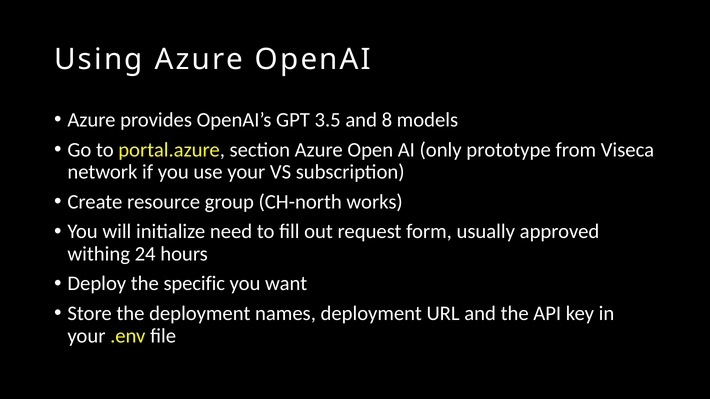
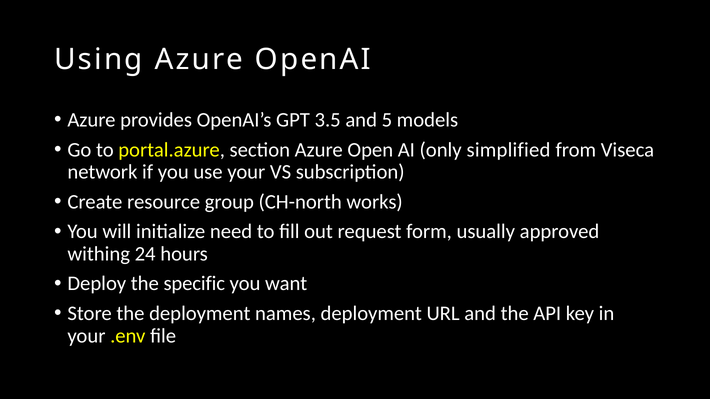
8: 8 -> 5 (387, 120)
prototype: prototype -> simplified (508, 150)
